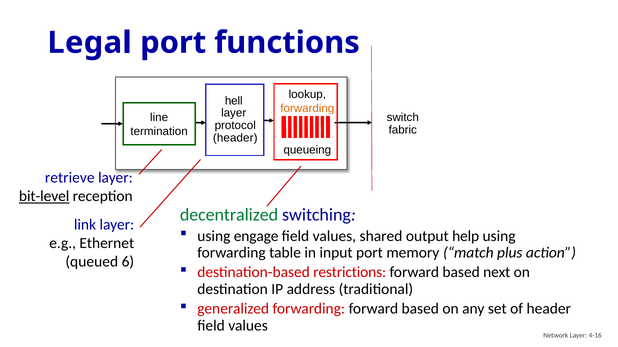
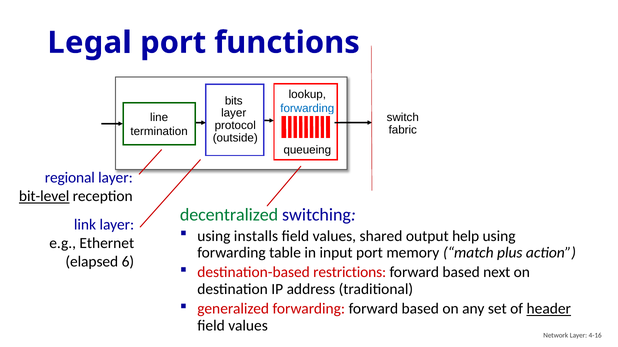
hell: hell -> bits (234, 101)
forwarding colour: orange -> blue (307, 108)
header: header -> outside (235, 138)
retrieve: retrieve -> regional (70, 178)
engage: engage -> installs (256, 236)
queued: queued -> elapsed (92, 262)
header underline: none -> present (549, 309)
